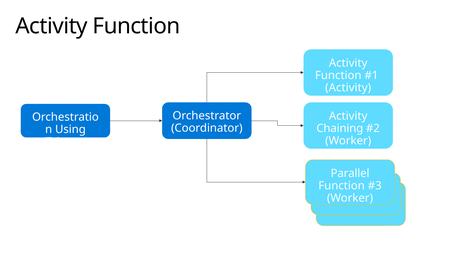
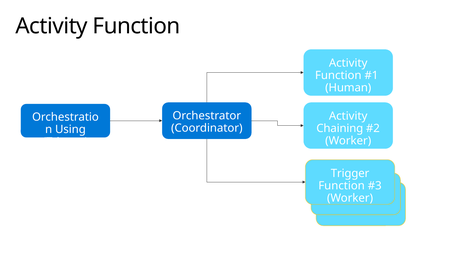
Activity: Activity -> Human (348, 88)
Parallel: Parallel -> Trigger (350, 174)
